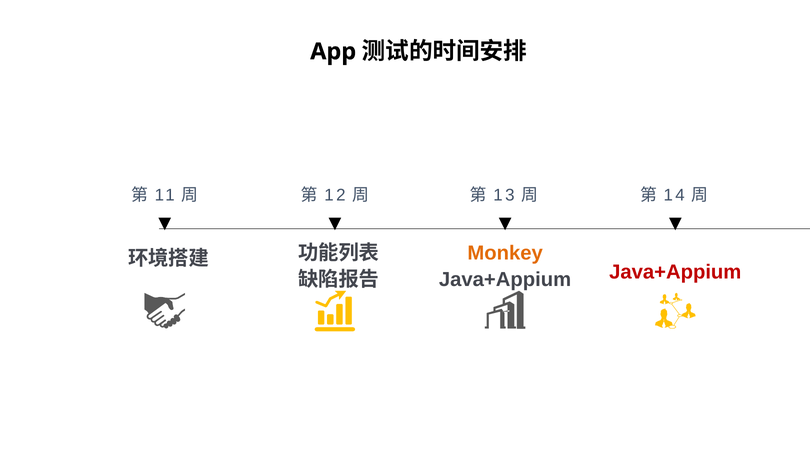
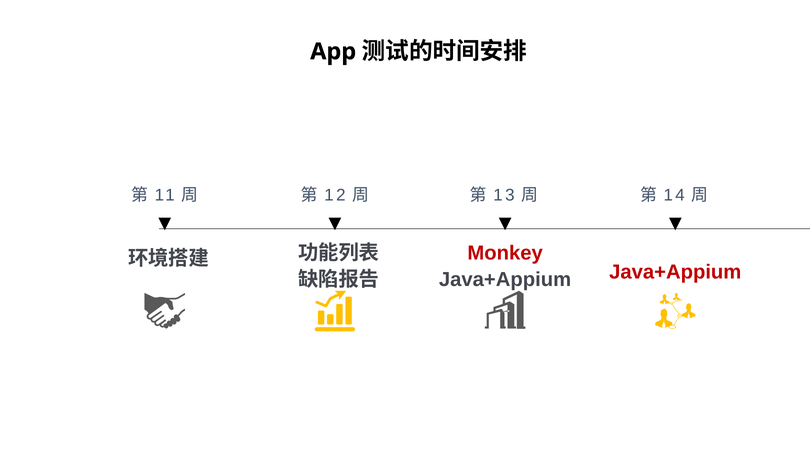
Monkey colour: orange -> red (505, 253)
